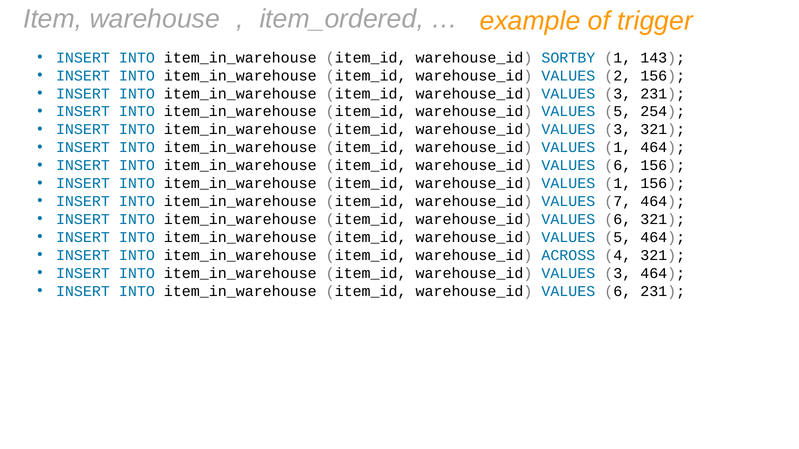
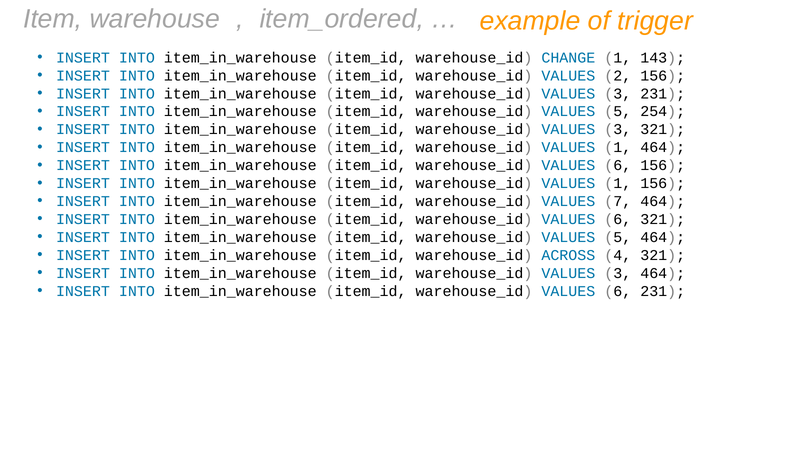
SORTBY: SORTBY -> CHANGE (568, 58)
